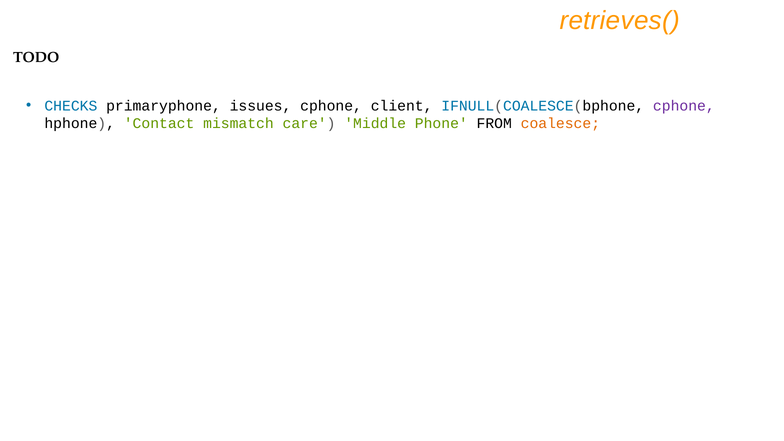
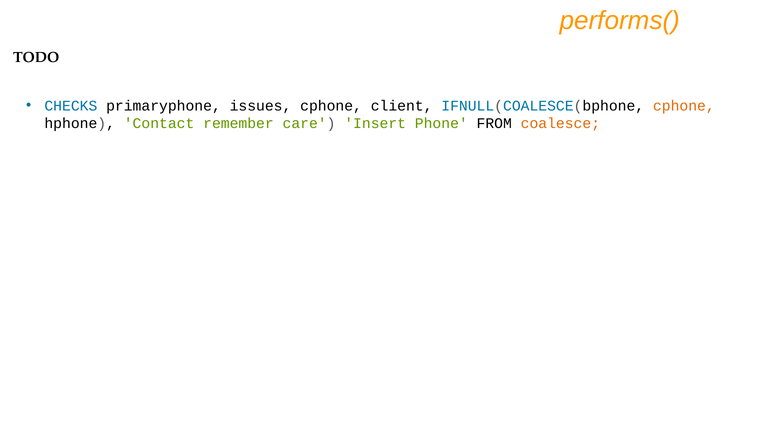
retrieves(: retrieves( -> performs( (620, 20)
cphone colour: purple -> orange (684, 106)
mismatch: mismatch -> remember (238, 124)
Middle: Middle -> Insert (375, 124)
